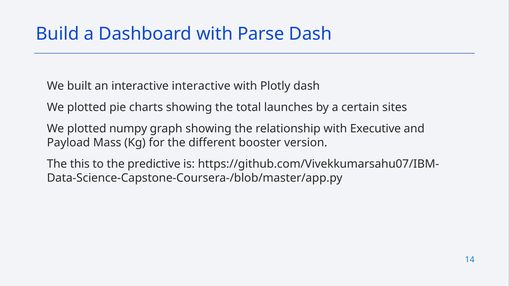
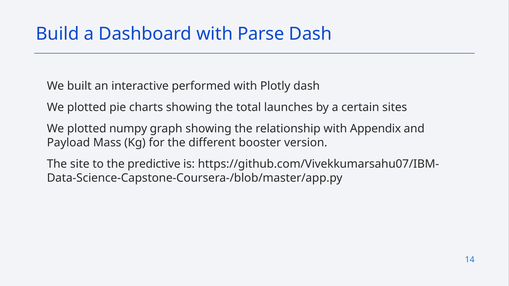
interactive interactive: interactive -> performed (201, 86)
Executive: Executive -> Appendix (375, 129)
this: this -> site (80, 164)
